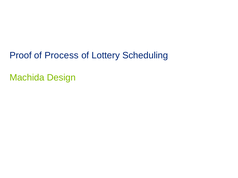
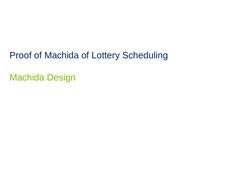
of Process: Process -> Machida (62, 56)
